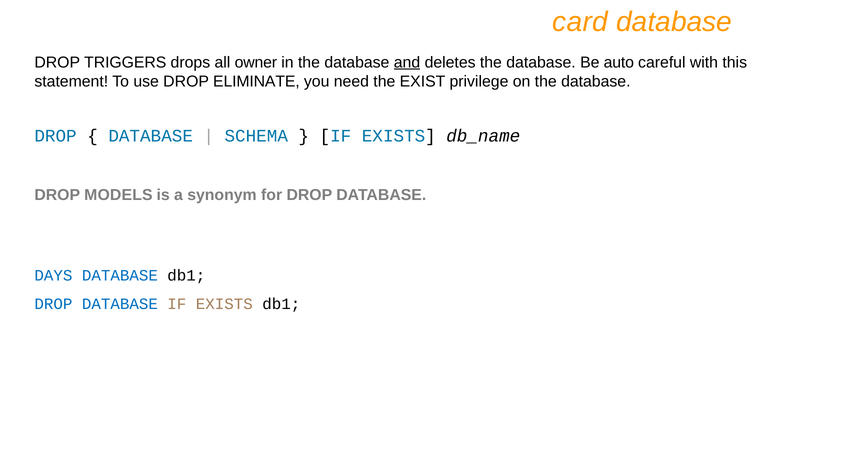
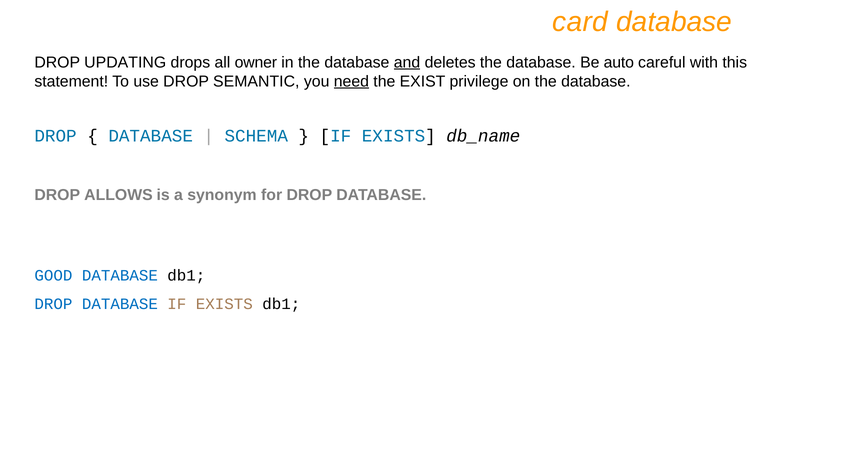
TRIGGERS: TRIGGERS -> UPDATING (125, 62)
ELIMINATE: ELIMINATE -> SEMANTIC (256, 81)
need underline: none -> present (351, 81)
MODELS: MODELS -> ALLOWS (118, 195)
DAYS: DAYS -> GOOD (53, 276)
